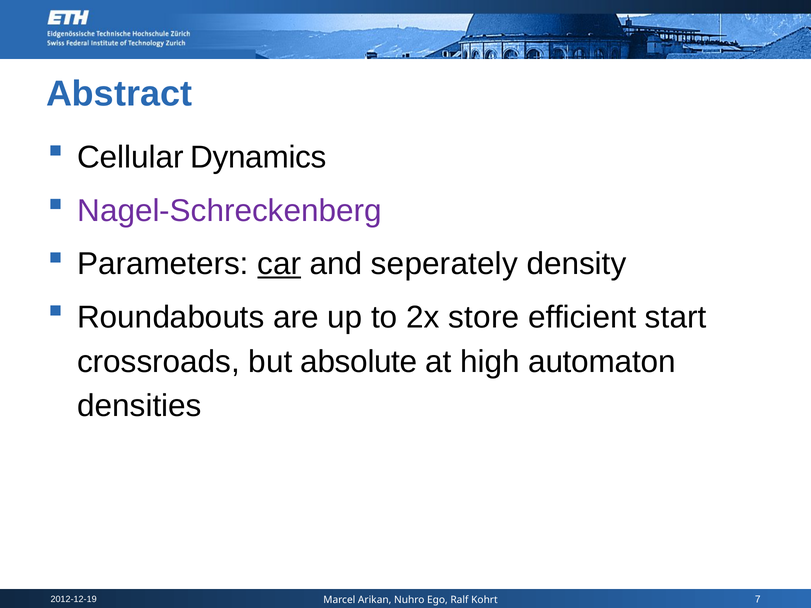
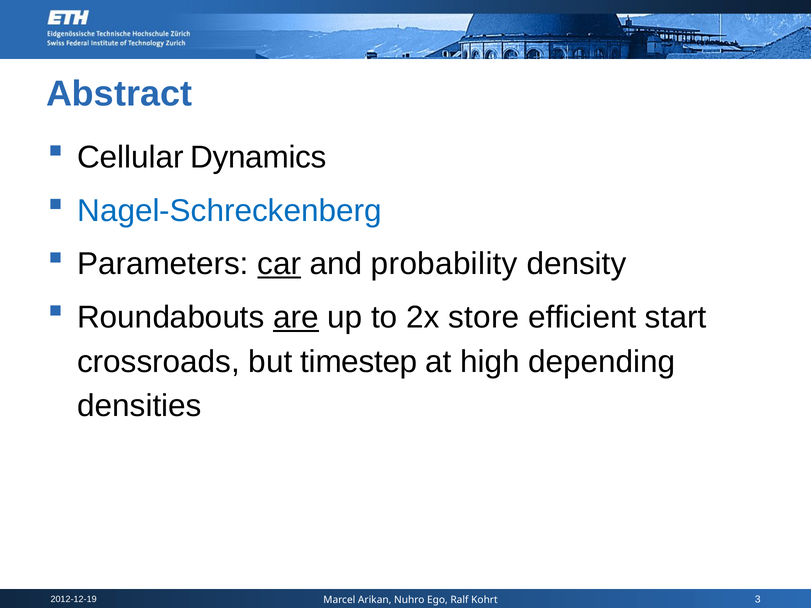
Nagel-Schreckenberg colour: purple -> blue (229, 211)
seperately: seperately -> probability (444, 264)
are underline: none -> present (296, 317)
absolute: absolute -> timestep (359, 362)
automaton: automaton -> depending (602, 362)
7: 7 -> 3 (758, 599)
